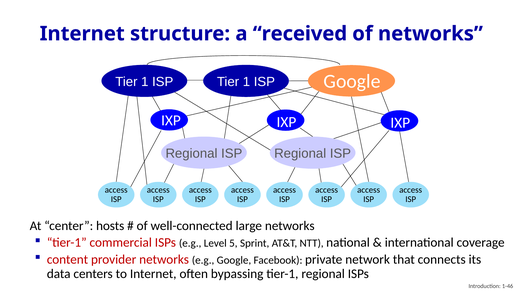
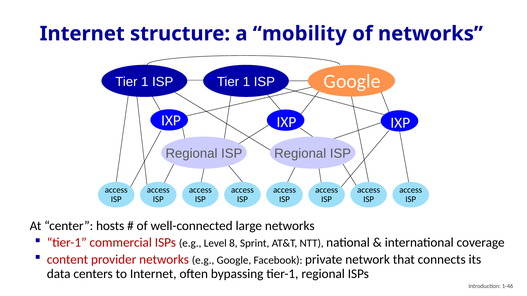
received: received -> mobility (300, 34)
5: 5 -> 8 (233, 244)
